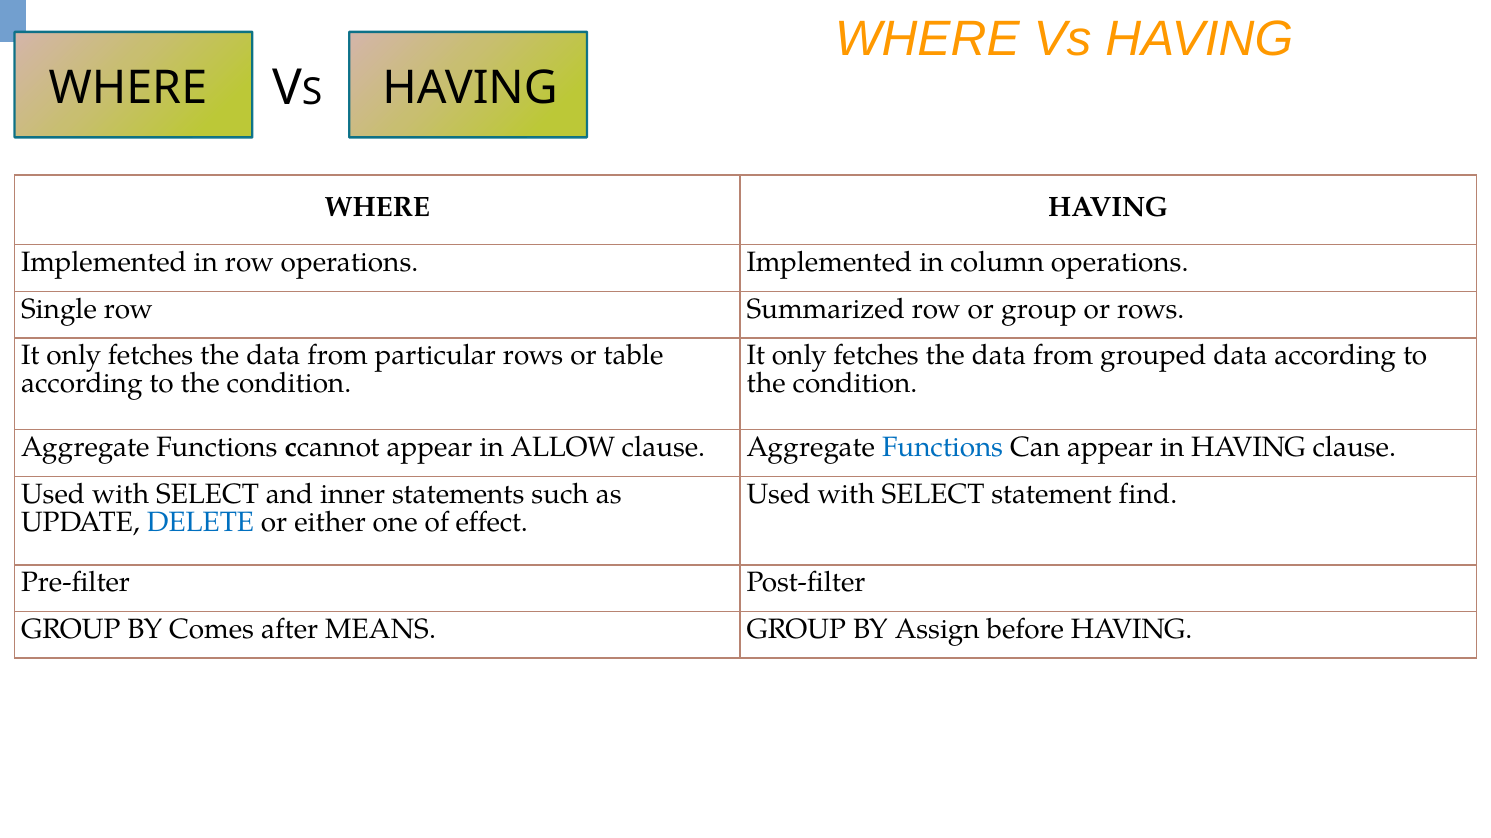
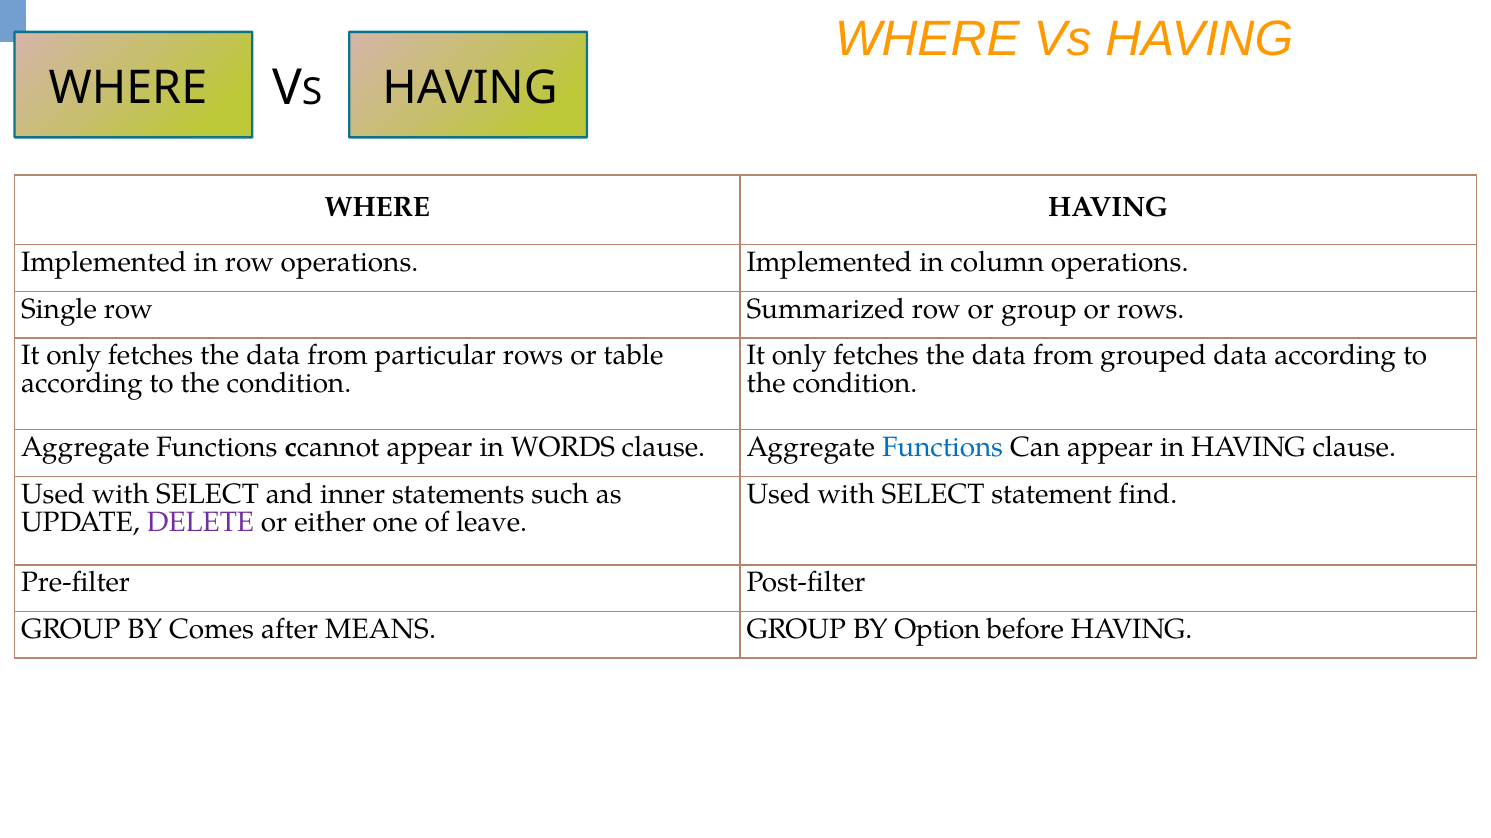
ALLOW: ALLOW -> WORDS (563, 448)
DELETE colour: blue -> purple (200, 522)
effect: effect -> leave (492, 522)
Assign: Assign -> Option (937, 630)
